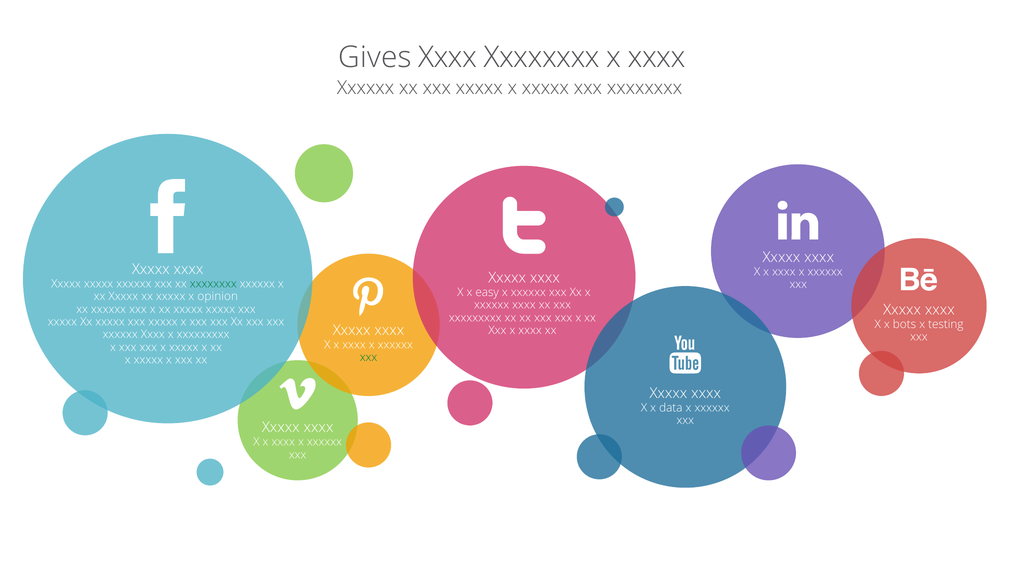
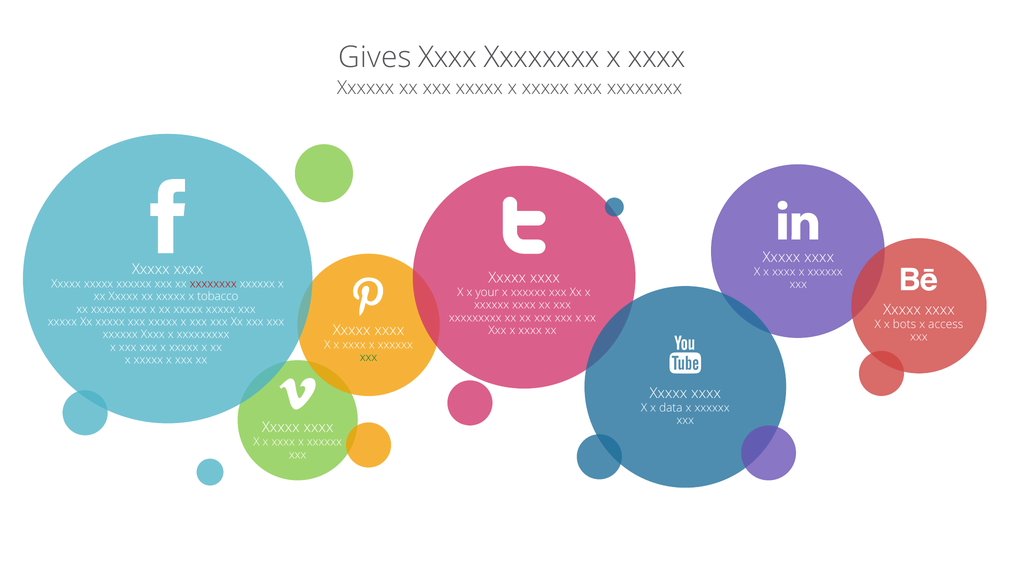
xxxxxxxx colour: green -> red (213, 284)
easy: easy -> your (487, 292)
opinion: opinion -> tobacco (218, 297)
testing: testing -> access (946, 324)
